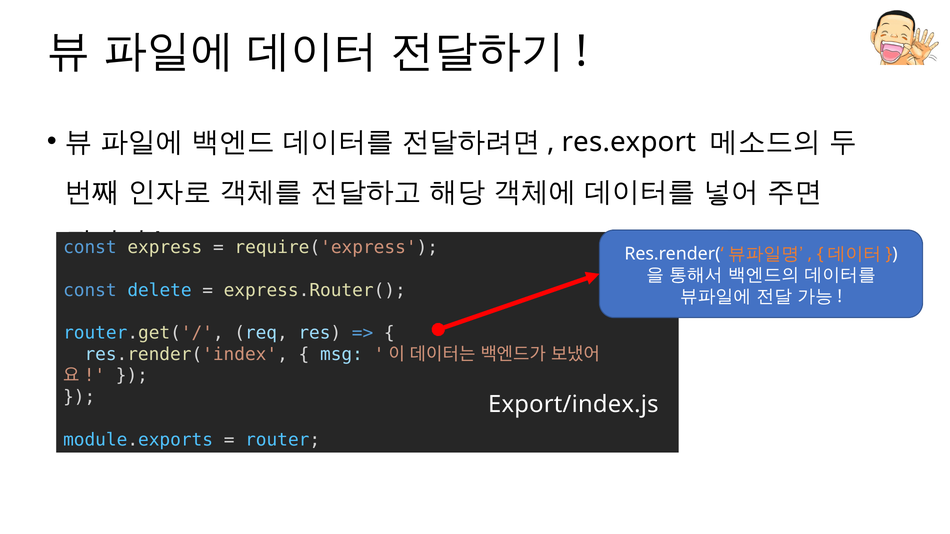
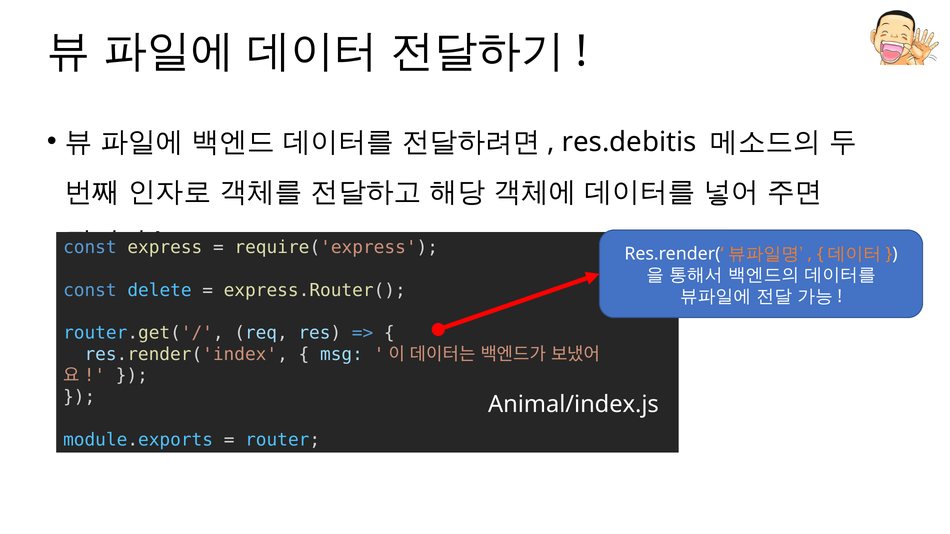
res.export: res.export -> res.debitis (629, 142)
Export/index.js: Export/index.js -> Animal/index.js (573, 405)
